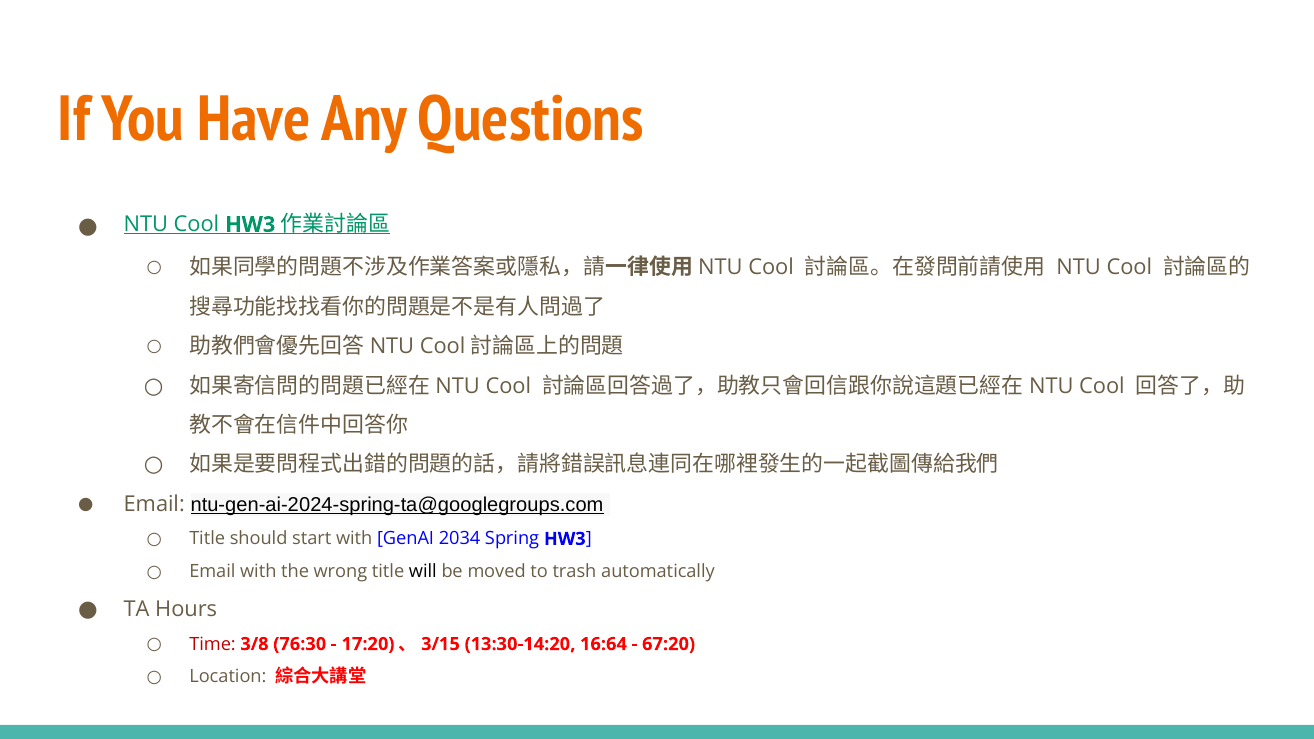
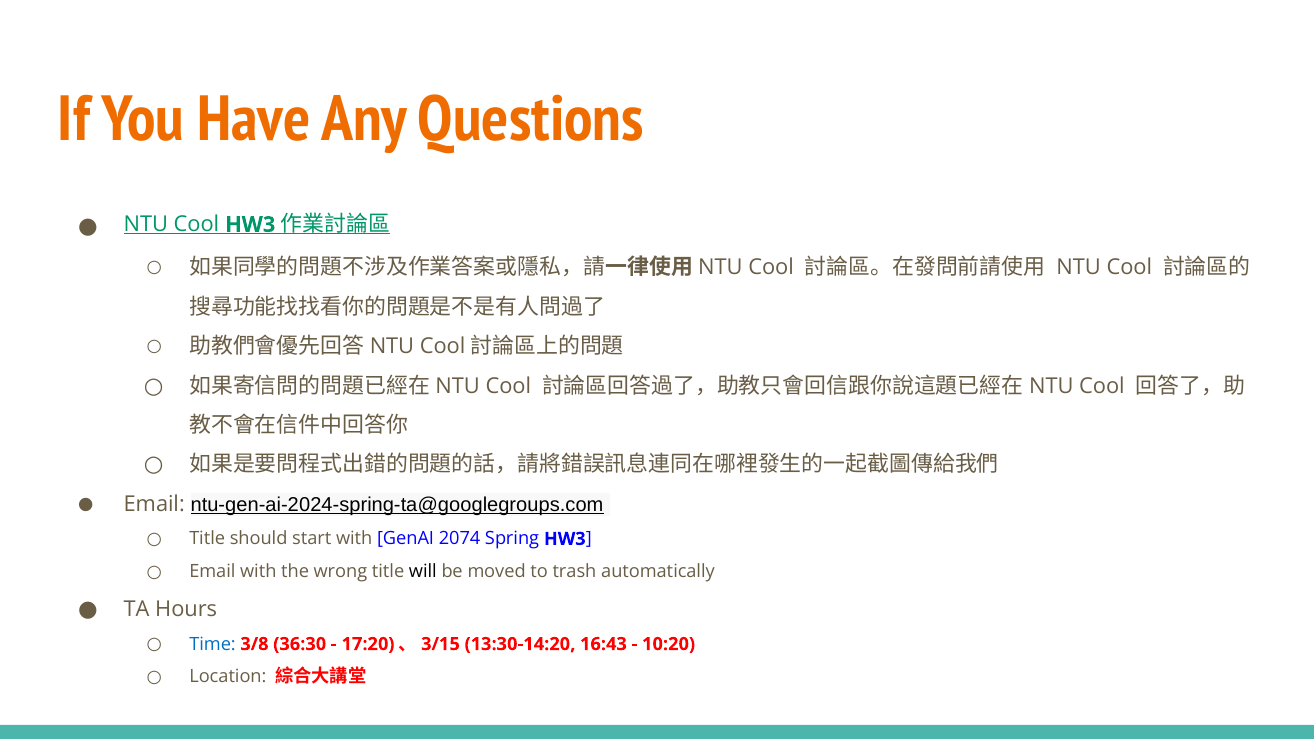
2034: 2034 -> 2074 (460, 539)
Time colour: red -> blue (213, 644)
76:30: 76:30 -> 36:30 (300, 644)
16:64: 16:64 -> 16:43 (603, 644)
67:20: 67:20 -> 10:20 (669, 644)
